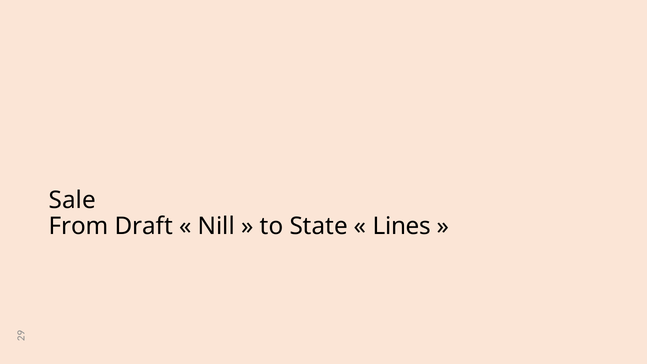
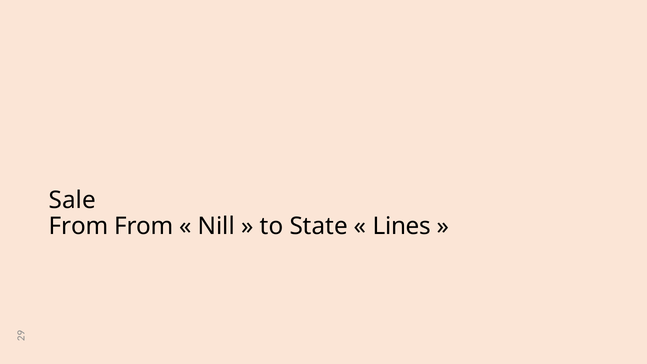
From Draft: Draft -> From (144, 226)
